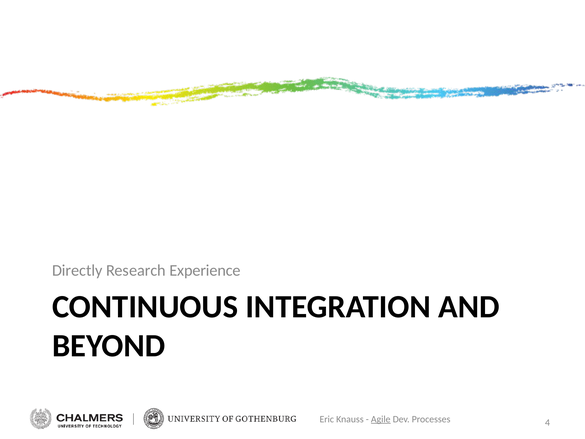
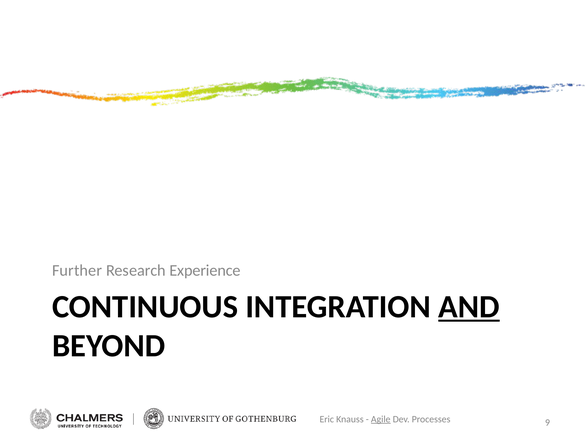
Directly: Directly -> Further (77, 270)
AND underline: none -> present (469, 307)
4: 4 -> 9 (547, 422)
